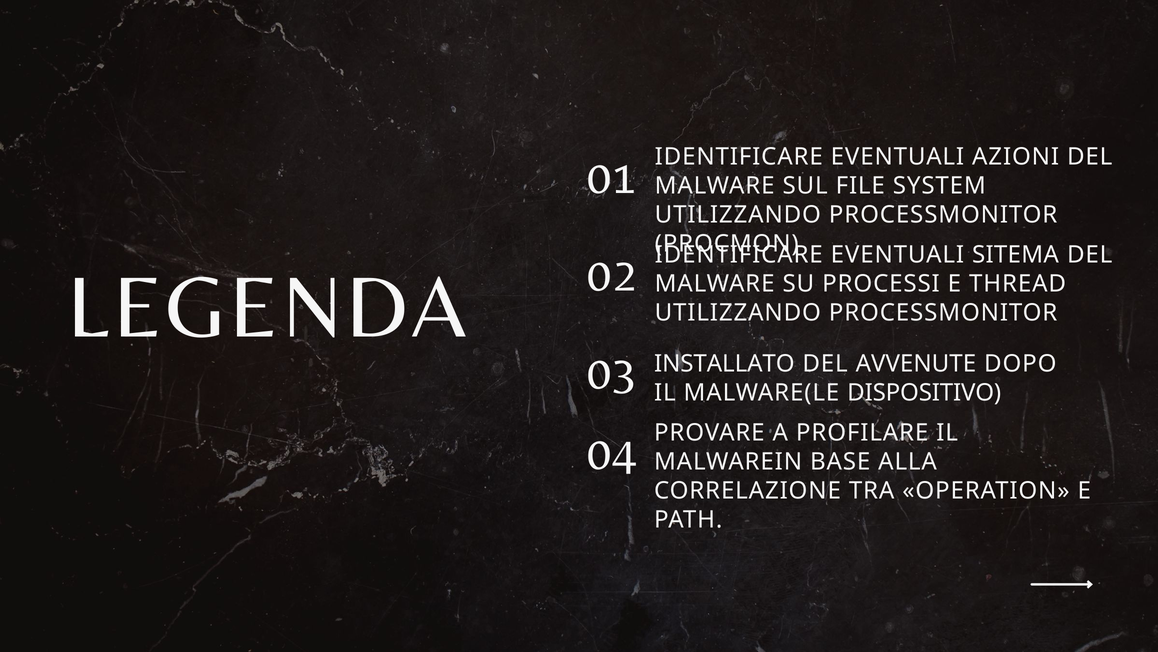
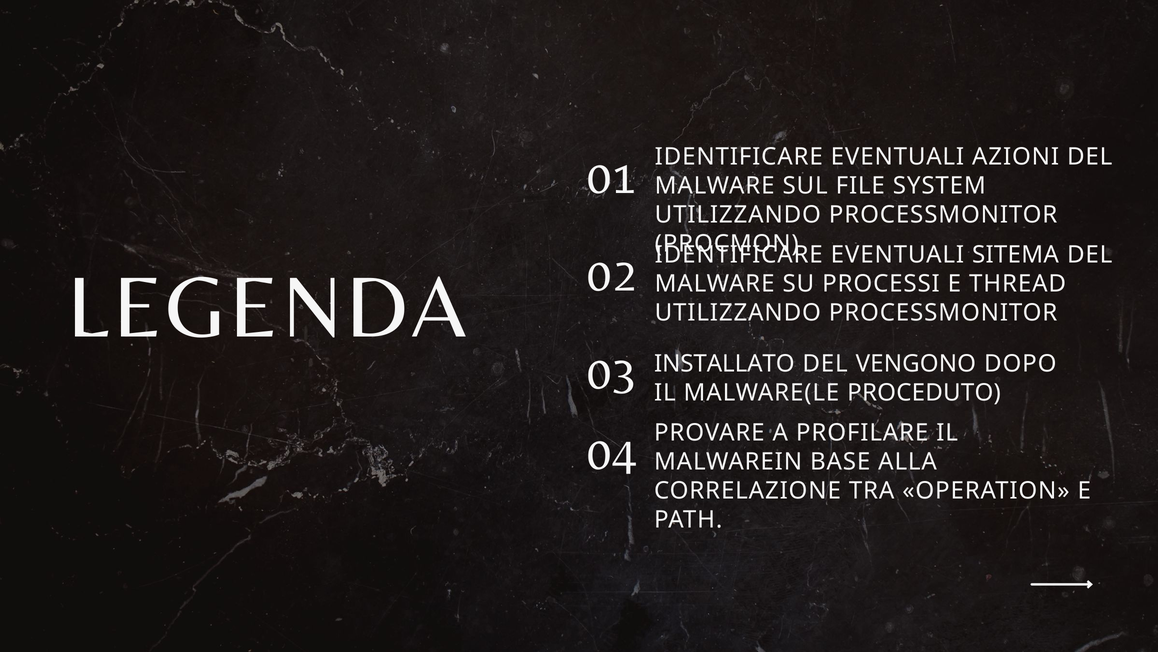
AVVENUTE: AVVENUTE -> VENGONO (916, 364)
DISPOSITIVO: DISPOSITIVO -> PROCEDUTO (924, 393)
